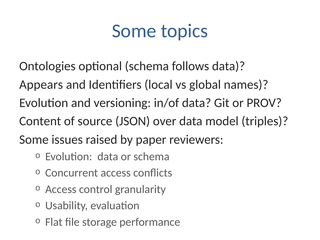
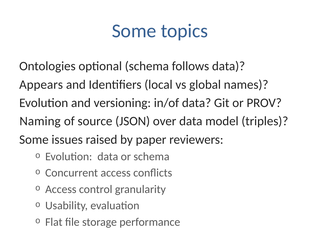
Content: Content -> Naming (40, 121)
